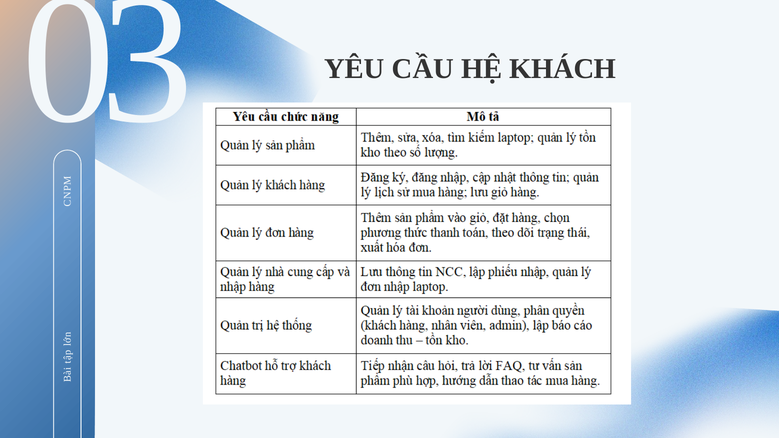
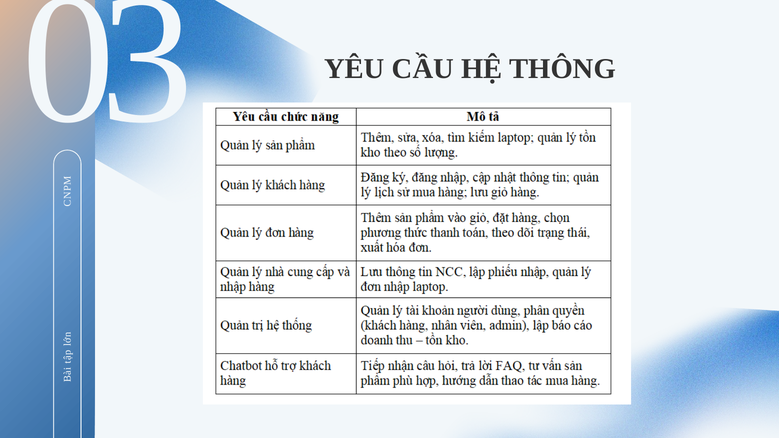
KHÁCH: KHÁCH -> THÔNG (563, 69)
